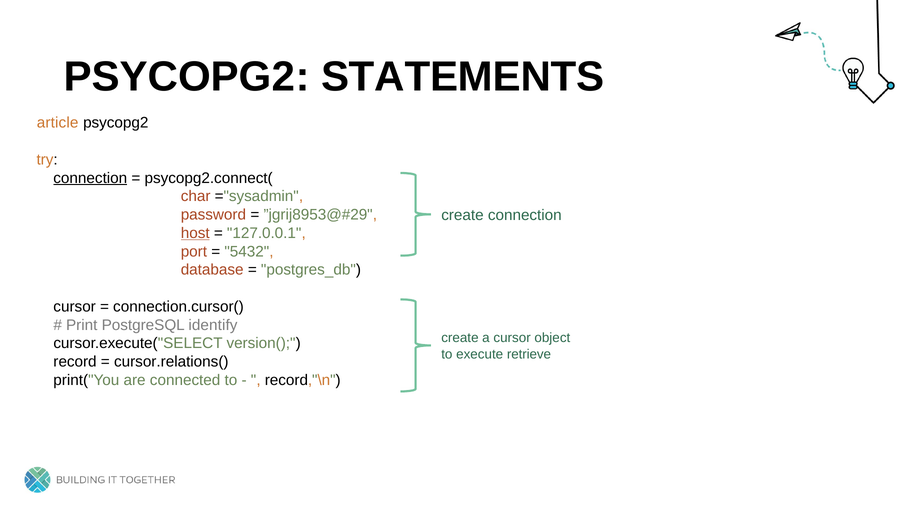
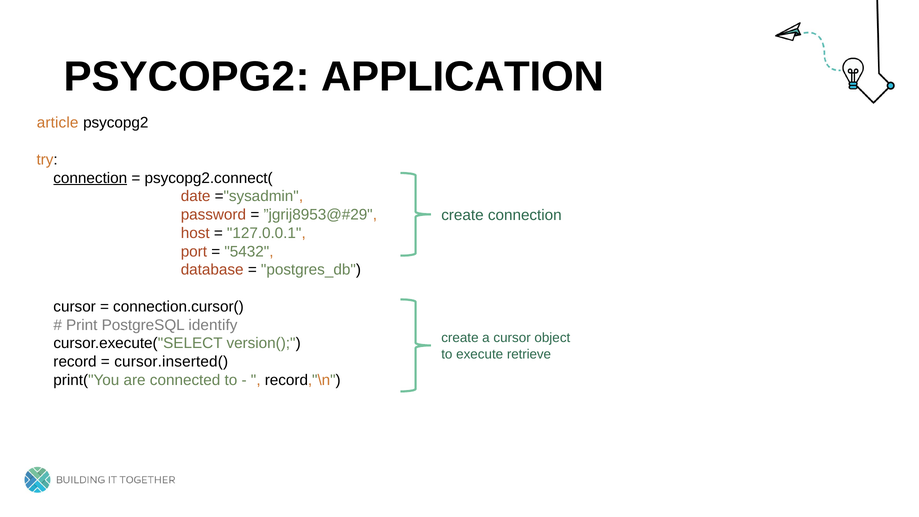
STATEMENTS: STATEMENTS -> APPLICATION (463, 77)
char: char -> date (196, 196)
host underline: present -> none (195, 233)
cursor.relations(: cursor.relations( -> cursor.inserted( (171, 362)
